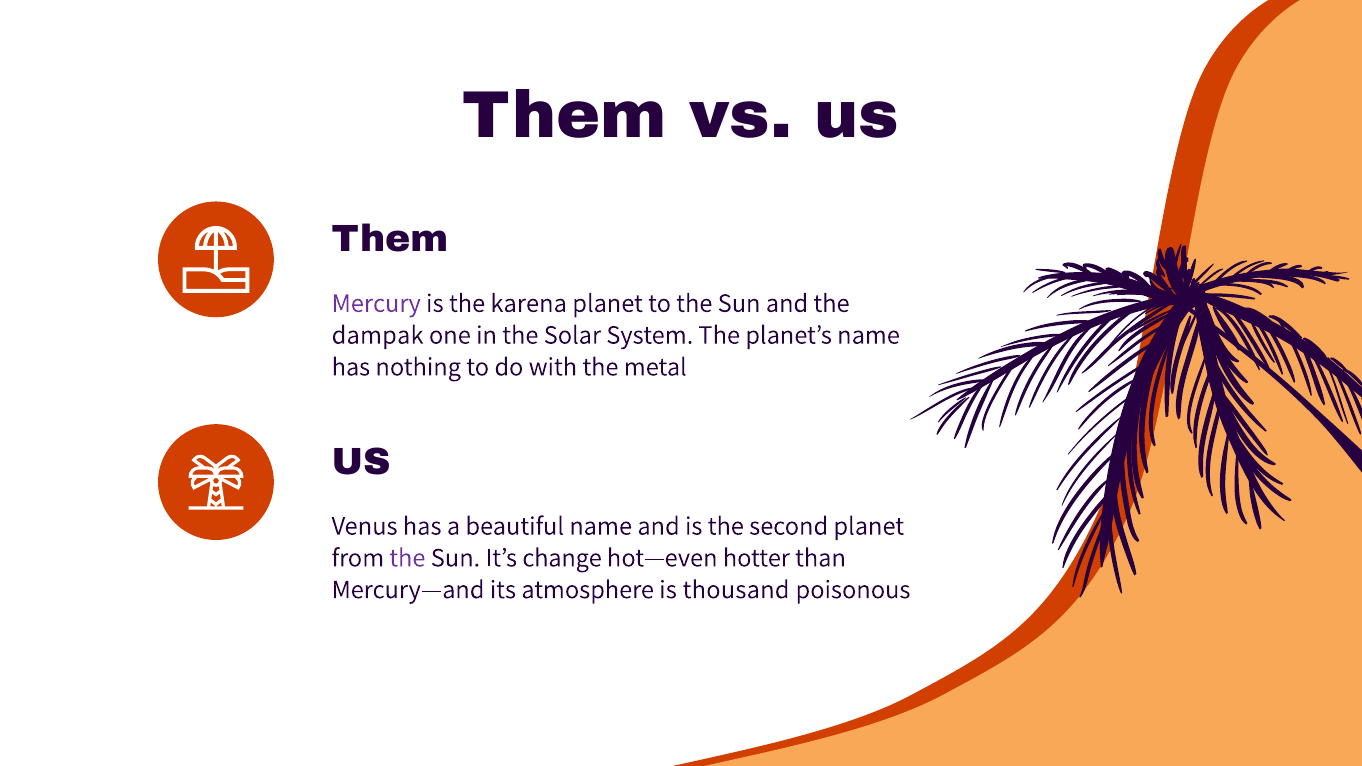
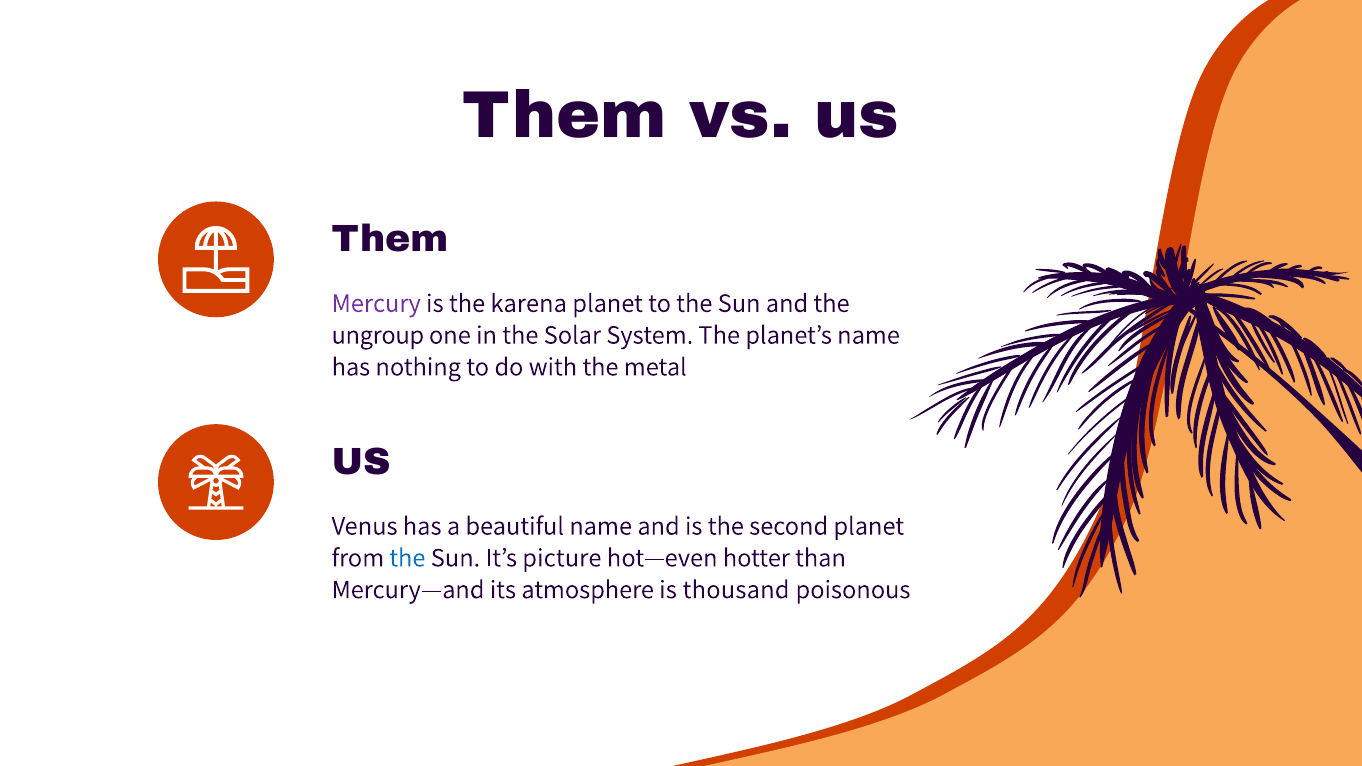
dampak: dampak -> ungroup (378, 335)
the colour: purple -> blue (407, 558)
change: change -> picture (562, 558)
